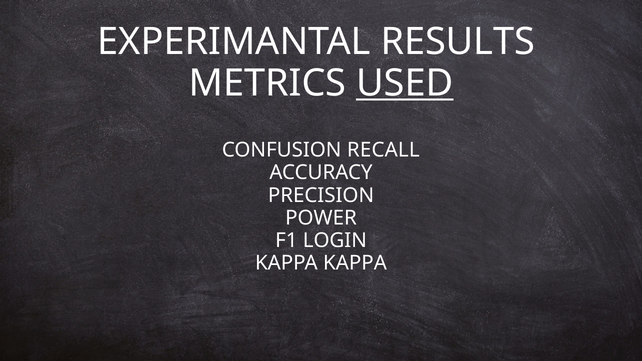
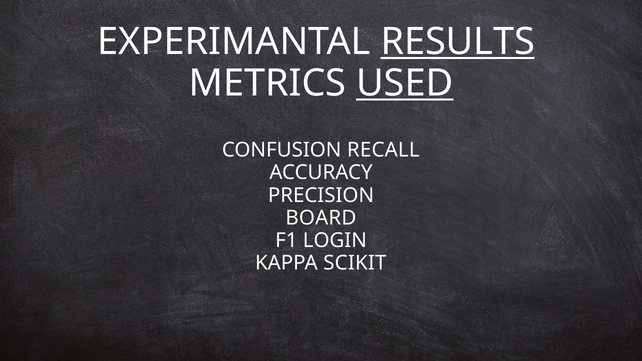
RESULTS underline: none -> present (458, 42)
POWER: POWER -> BOARD (321, 218)
KAPPA KAPPA: KAPPA -> SCIKIT (355, 263)
